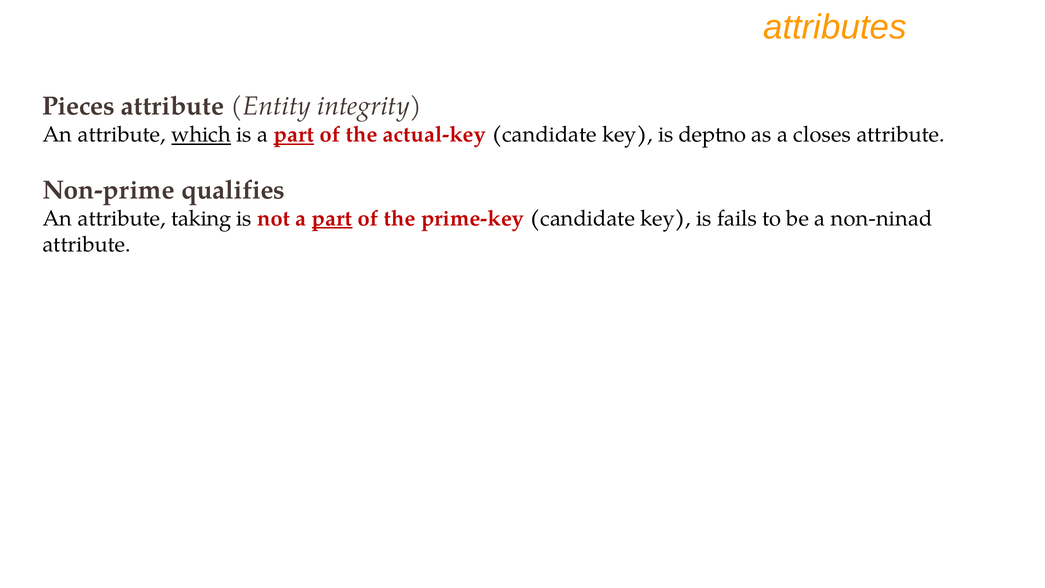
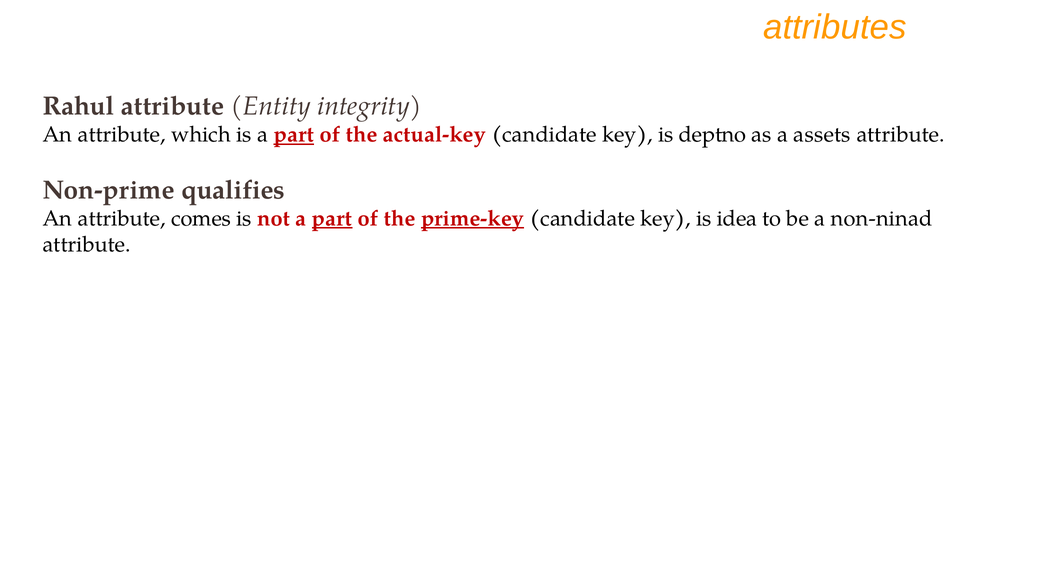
Pieces: Pieces -> Rahul (79, 106)
which underline: present -> none (201, 135)
closes: closes -> assets (822, 135)
taking: taking -> comes (201, 218)
prime-key underline: none -> present (473, 218)
fails: fails -> idea (737, 218)
